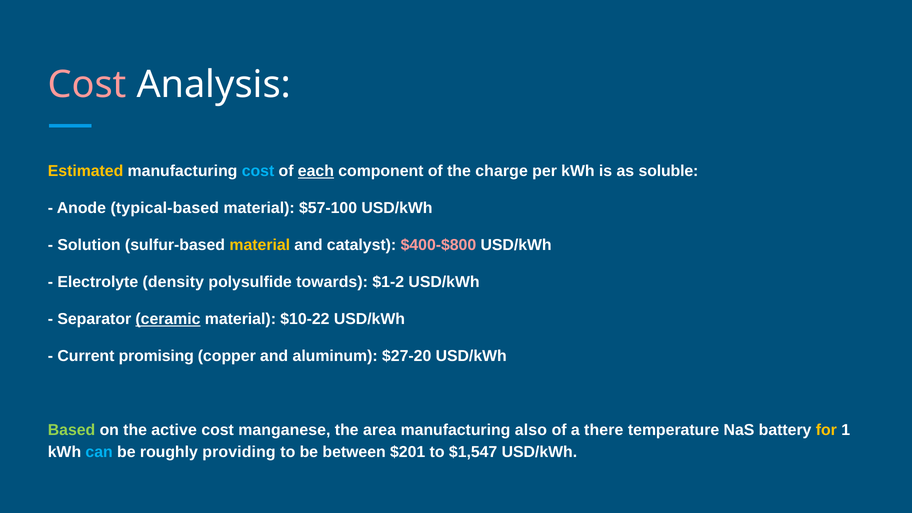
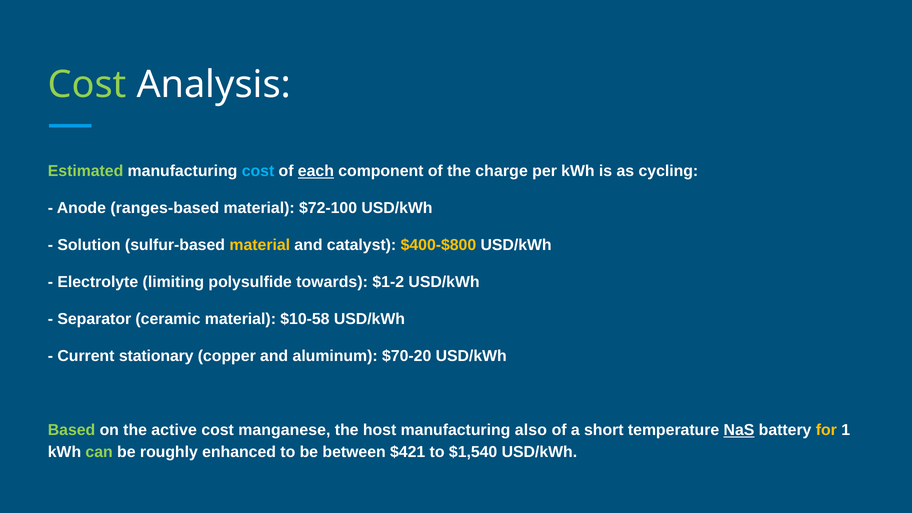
Cost colour: pink -> light green (87, 85)
Estimated colour: yellow -> light green (86, 171)
soluble: soluble -> cycling (668, 171)
typical-based: typical-based -> ranges-based (165, 208)
$57-100: $57-100 -> $72-100 (328, 208)
$400-$800 colour: pink -> yellow (438, 245)
density: density -> limiting (173, 282)
ceramic underline: present -> none (168, 319)
$10-22: $10-22 -> $10-58 (305, 319)
promising: promising -> stationary (156, 356)
$27-20: $27-20 -> $70-20 (407, 356)
area: area -> host (380, 430)
there: there -> short (604, 430)
NaS underline: none -> present (739, 430)
can colour: light blue -> light green (99, 452)
providing: providing -> enhanced (239, 452)
$201: $201 -> $421 (408, 452)
$1,547: $1,547 -> $1,540 (473, 452)
